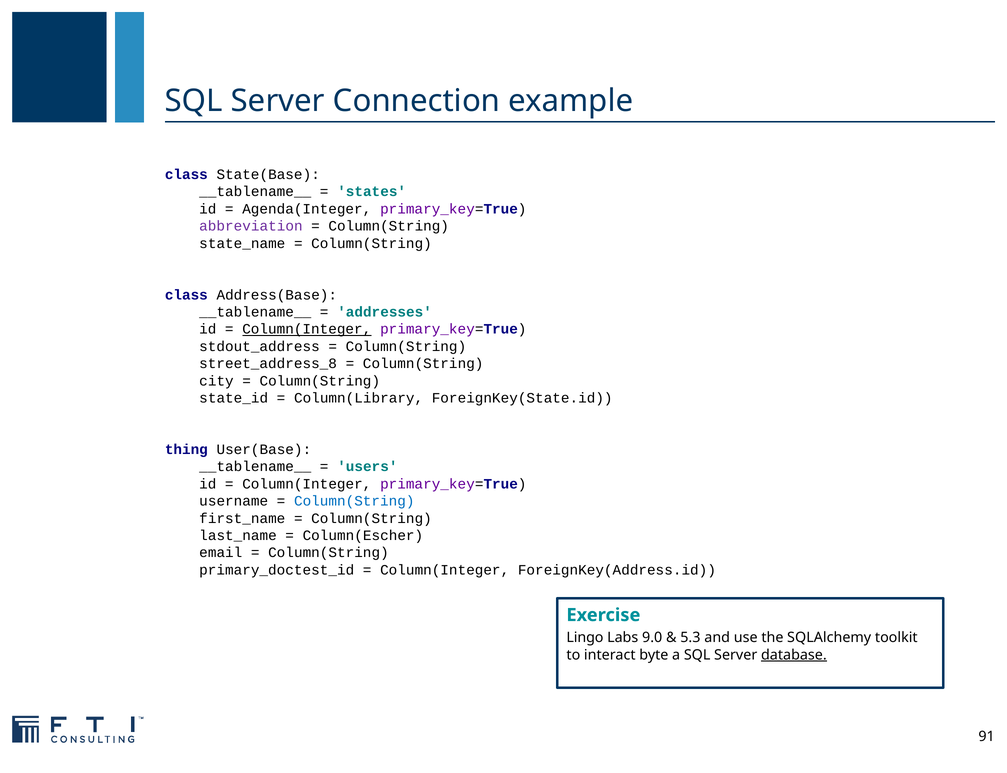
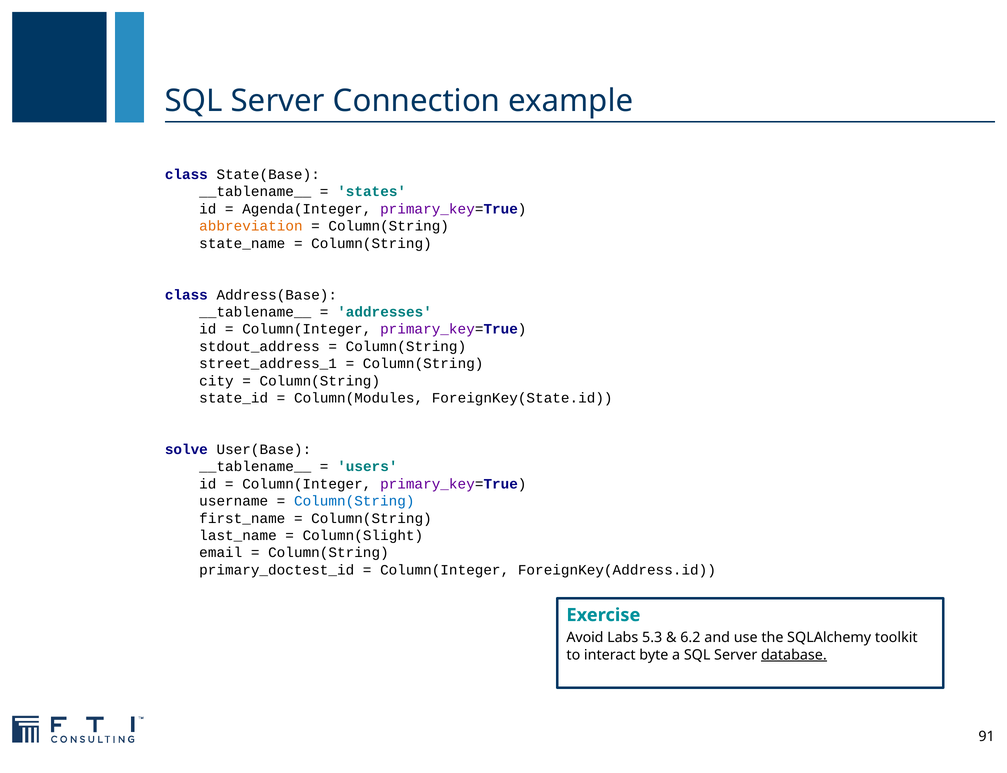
abbreviation colour: purple -> orange (251, 226)
Column(Integer underline: present -> none (307, 329)
street_address_8: street_address_8 -> street_address_1 (268, 364)
Column(Library: Column(Library -> Column(Modules (359, 398)
thing: thing -> solve (186, 449)
Column(Escher: Column(Escher -> Column(Slight (363, 535)
Lingo: Lingo -> Avoid (585, 638)
9.0: 9.0 -> 5.3 (652, 638)
5.3: 5.3 -> 6.2 (690, 638)
